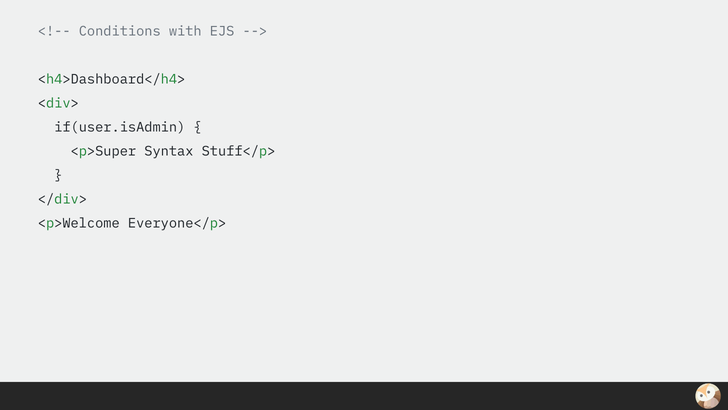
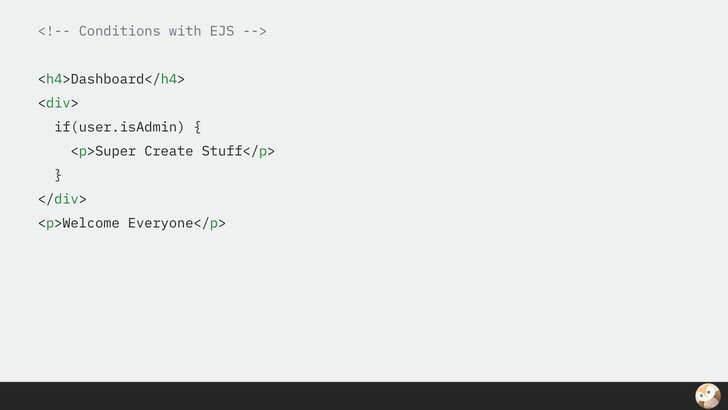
Syntax: Syntax -> Create (169, 151)
